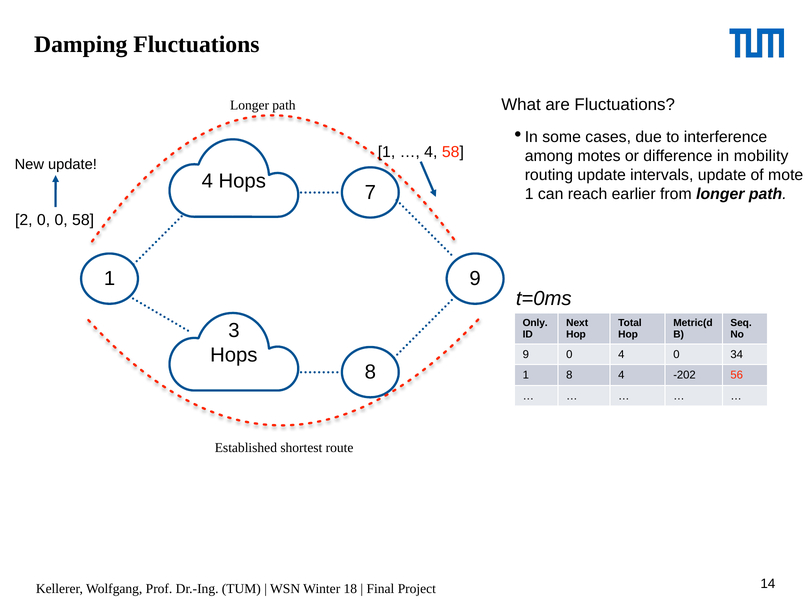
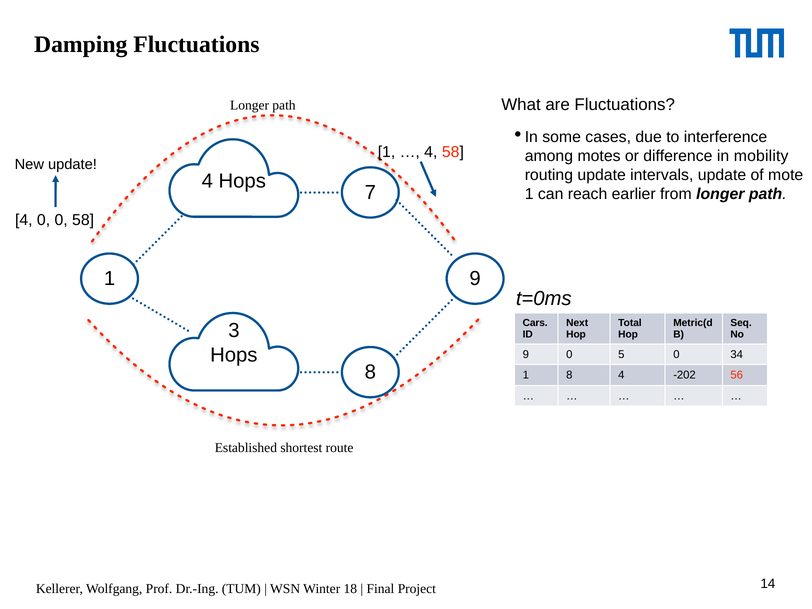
2: 2 -> 4 (24, 220)
Only: Only -> Cars (535, 323)
0 4: 4 -> 5 (621, 354)
